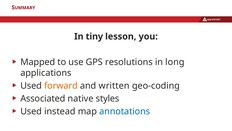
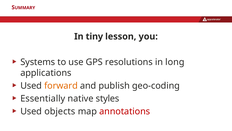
Mapped: Mapped -> Systems (38, 62)
written: written -> publish (114, 86)
Associated: Associated -> Essentially (43, 98)
instead: instead -> objects (60, 111)
annotations colour: blue -> red (125, 111)
